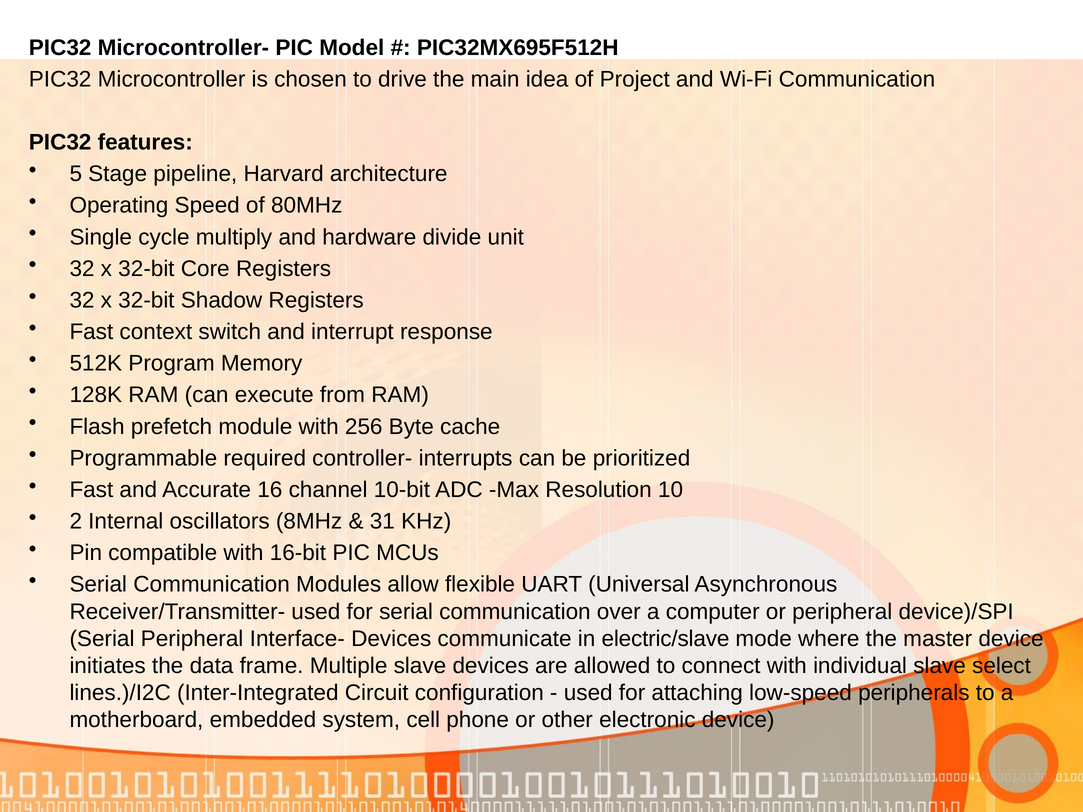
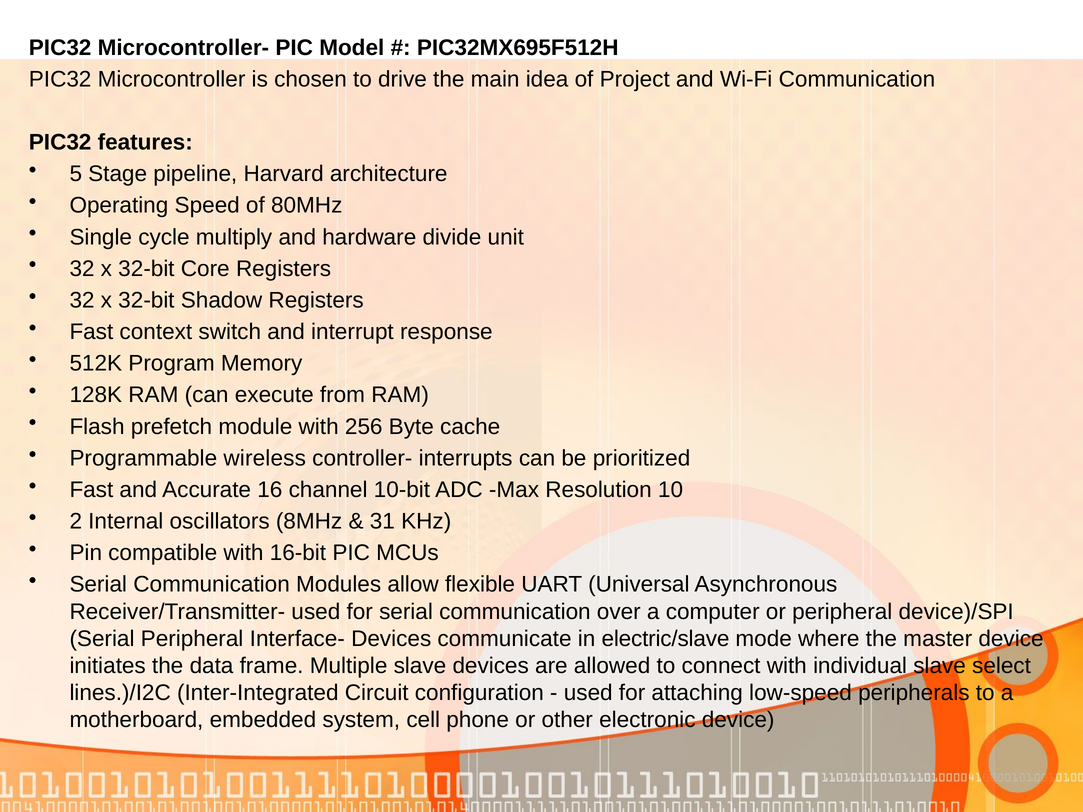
required: required -> wireless (265, 458)
